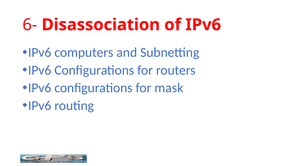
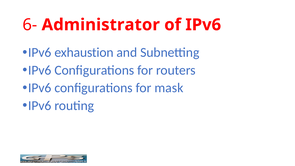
Disassociation: Disassociation -> Administrator (101, 25)
computers: computers -> exhaustion (84, 52)
